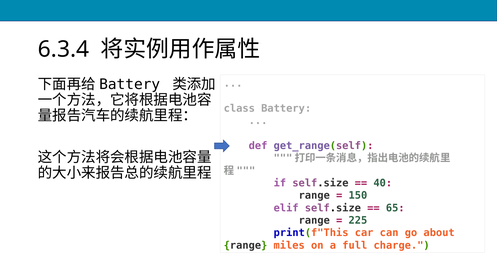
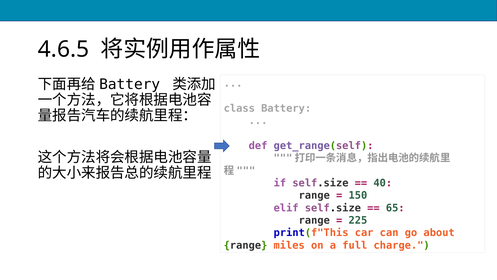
6.3.4: 6.3.4 -> 4.6.5 (64, 49)
